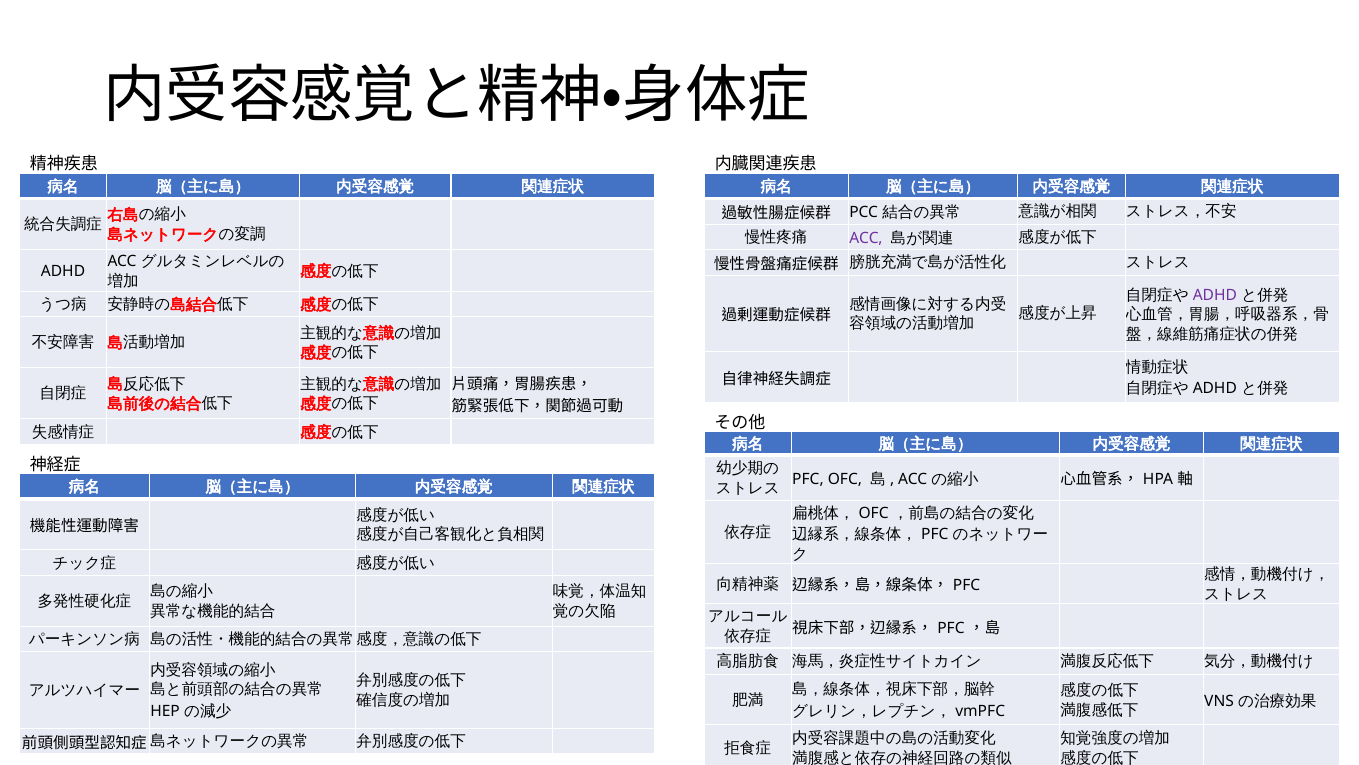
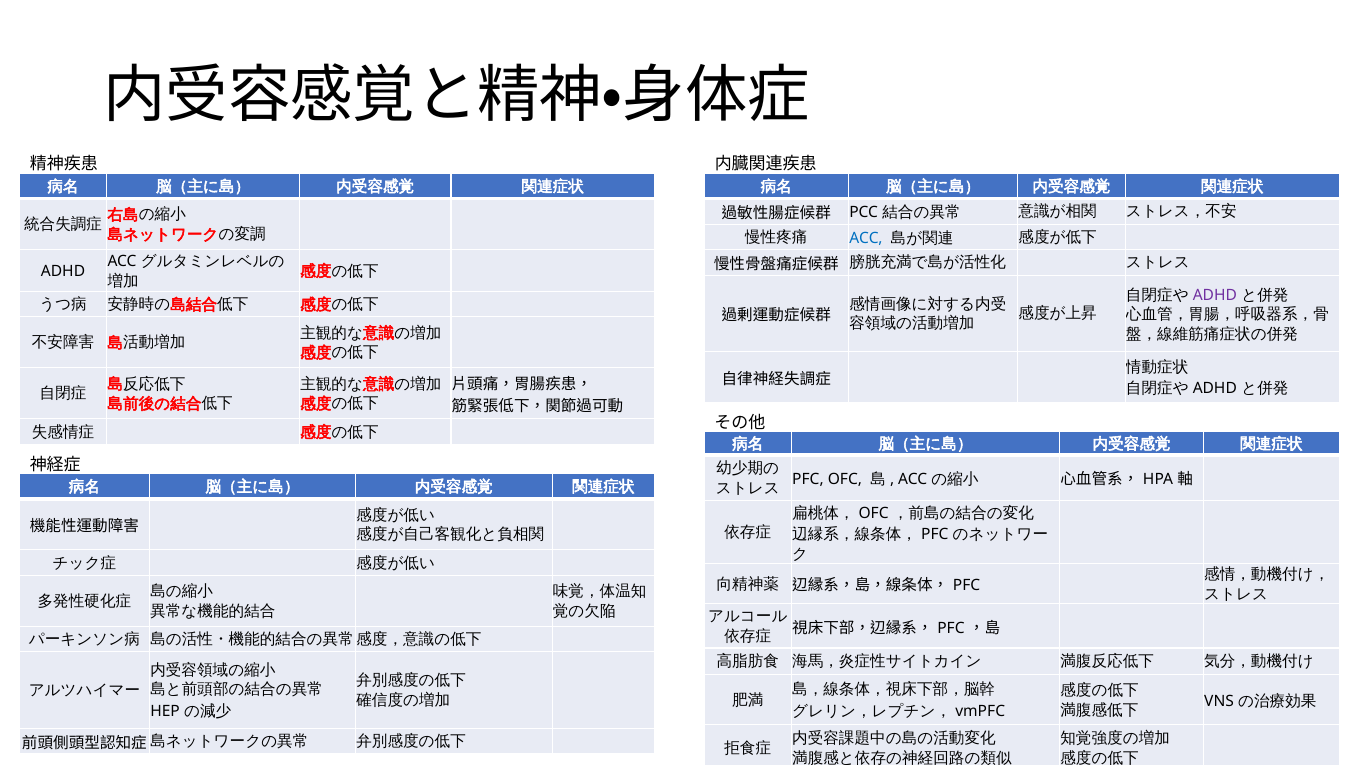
ACC colour: purple -> blue (866, 238)
